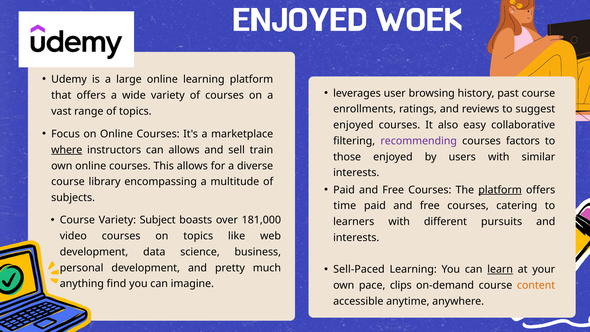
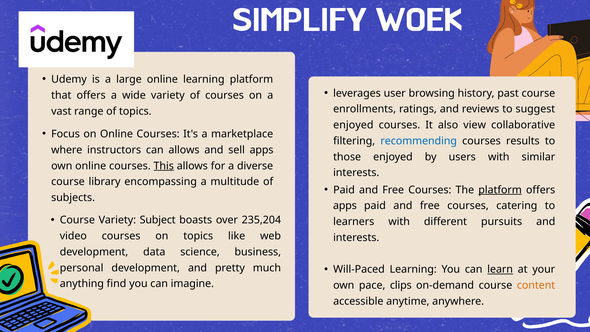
ENJOYED: ENJOYED -> SIMPLIFY (300, 19)
easy: easy -> view (475, 125)
recommending colour: purple -> blue (419, 141)
factors: factors -> results (523, 141)
where underline: present -> none (67, 150)
sell train: train -> apps (262, 150)
This underline: none -> present (164, 166)
time: time -> apps (345, 206)
181,000: 181,000 -> 235,204 (261, 220)
Sell-Paced: Sell-Paced -> Will-Paced (359, 269)
